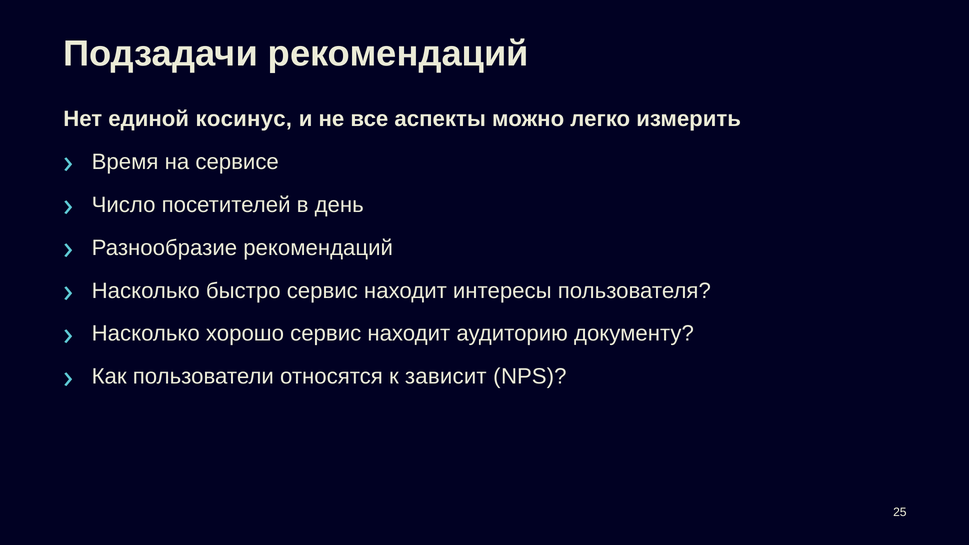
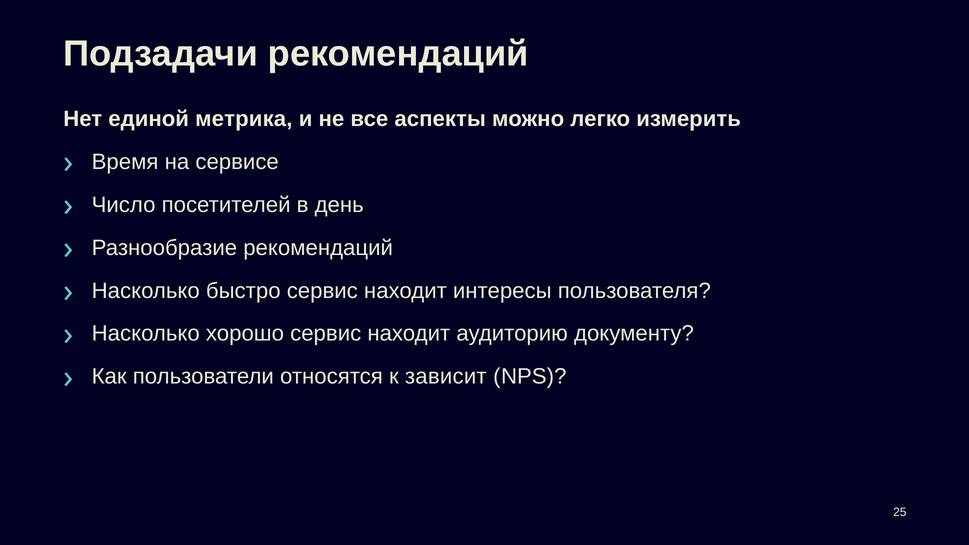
косинус: косинус -> метрика (244, 119)
